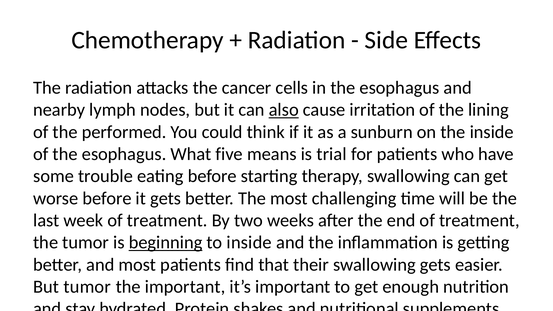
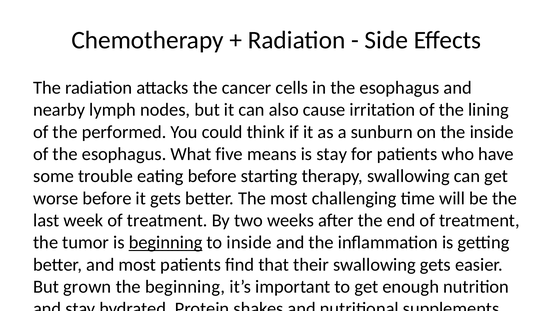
also underline: present -> none (284, 110)
is trial: trial -> stay (332, 154)
But tumor: tumor -> grown (87, 287)
the important: important -> beginning (185, 287)
